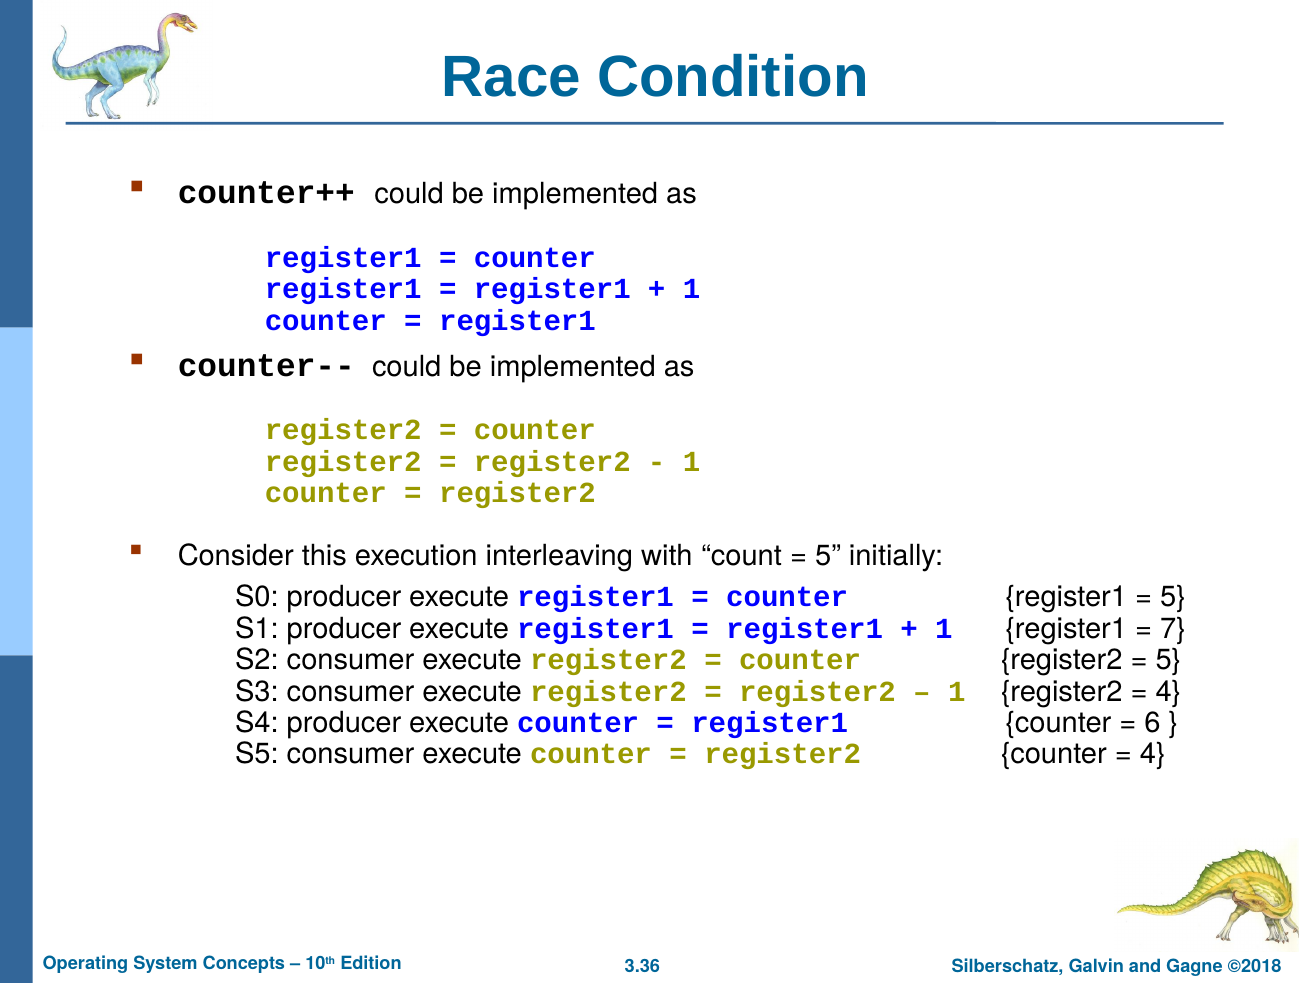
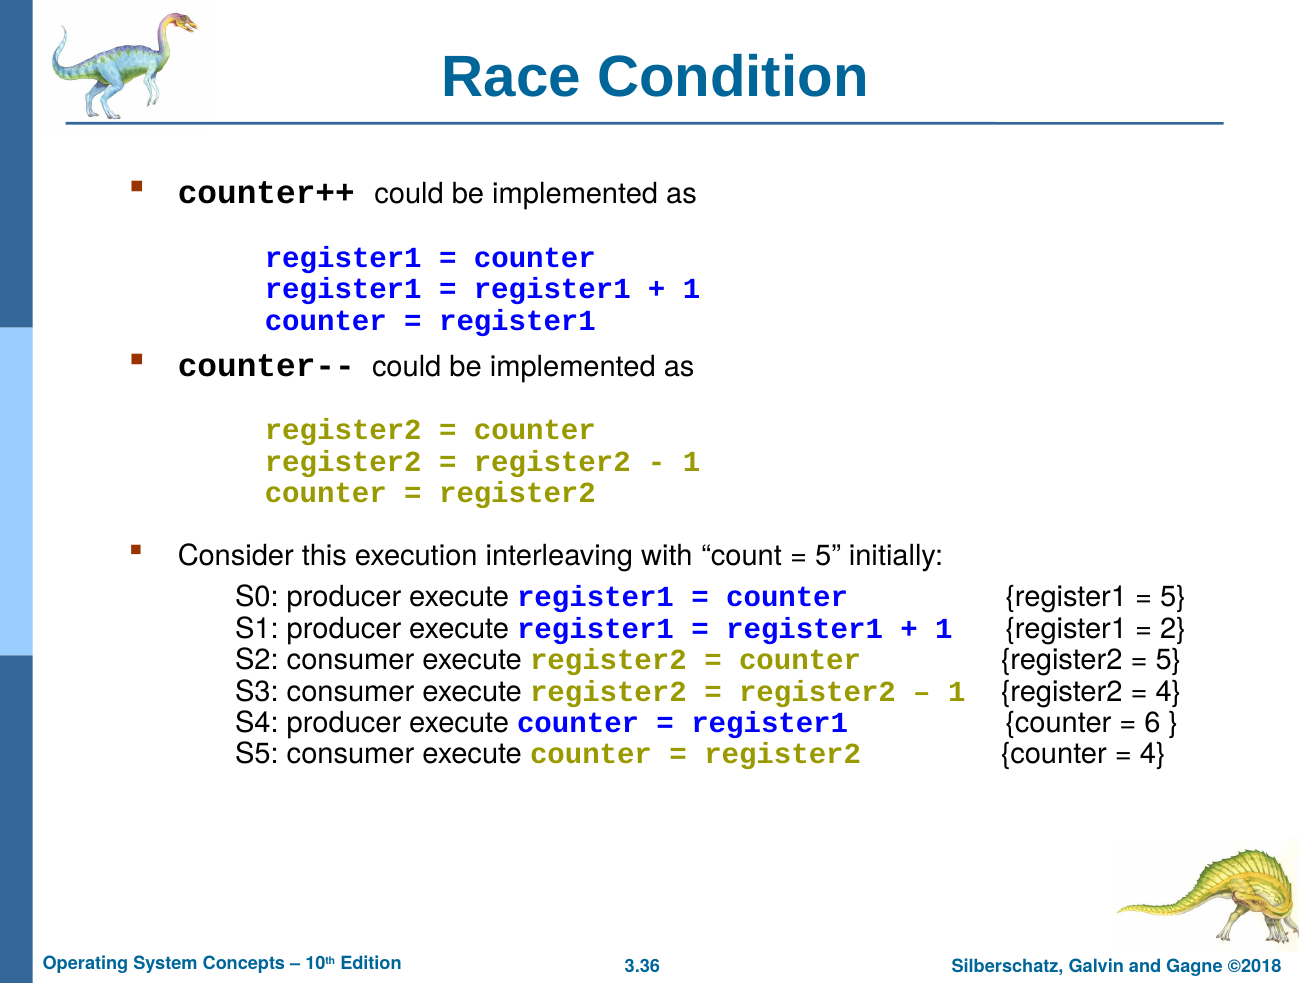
7: 7 -> 2 (1173, 629)
